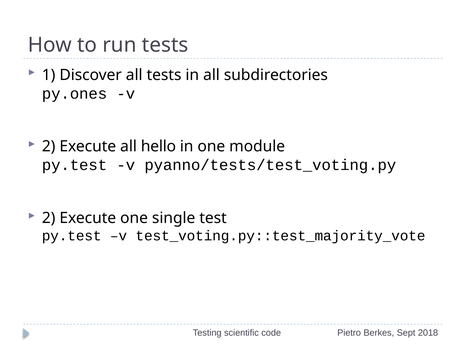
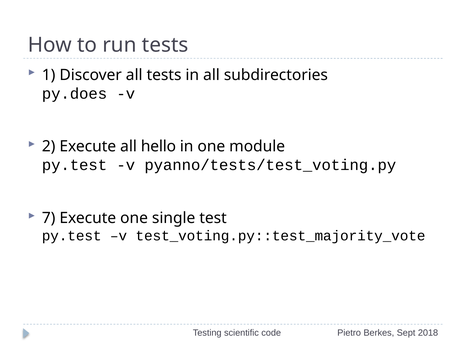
py.ones: py.ones -> py.does (74, 93)
2: 2 -> 7 (49, 218)
